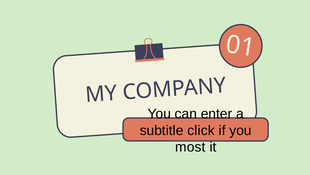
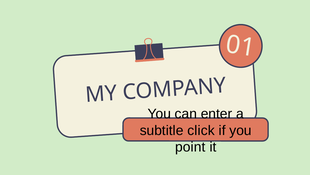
most: most -> point (190, 147)
